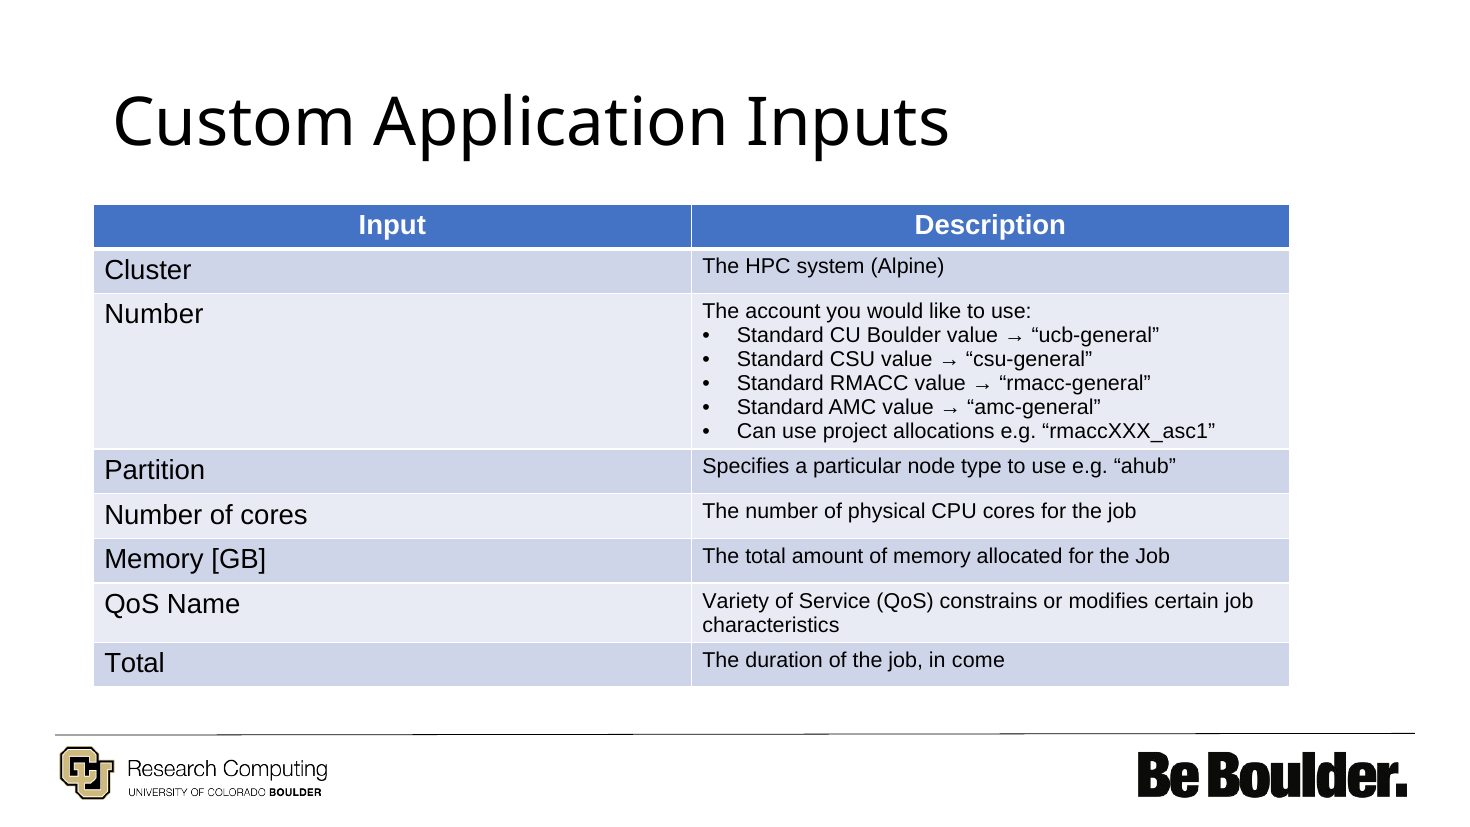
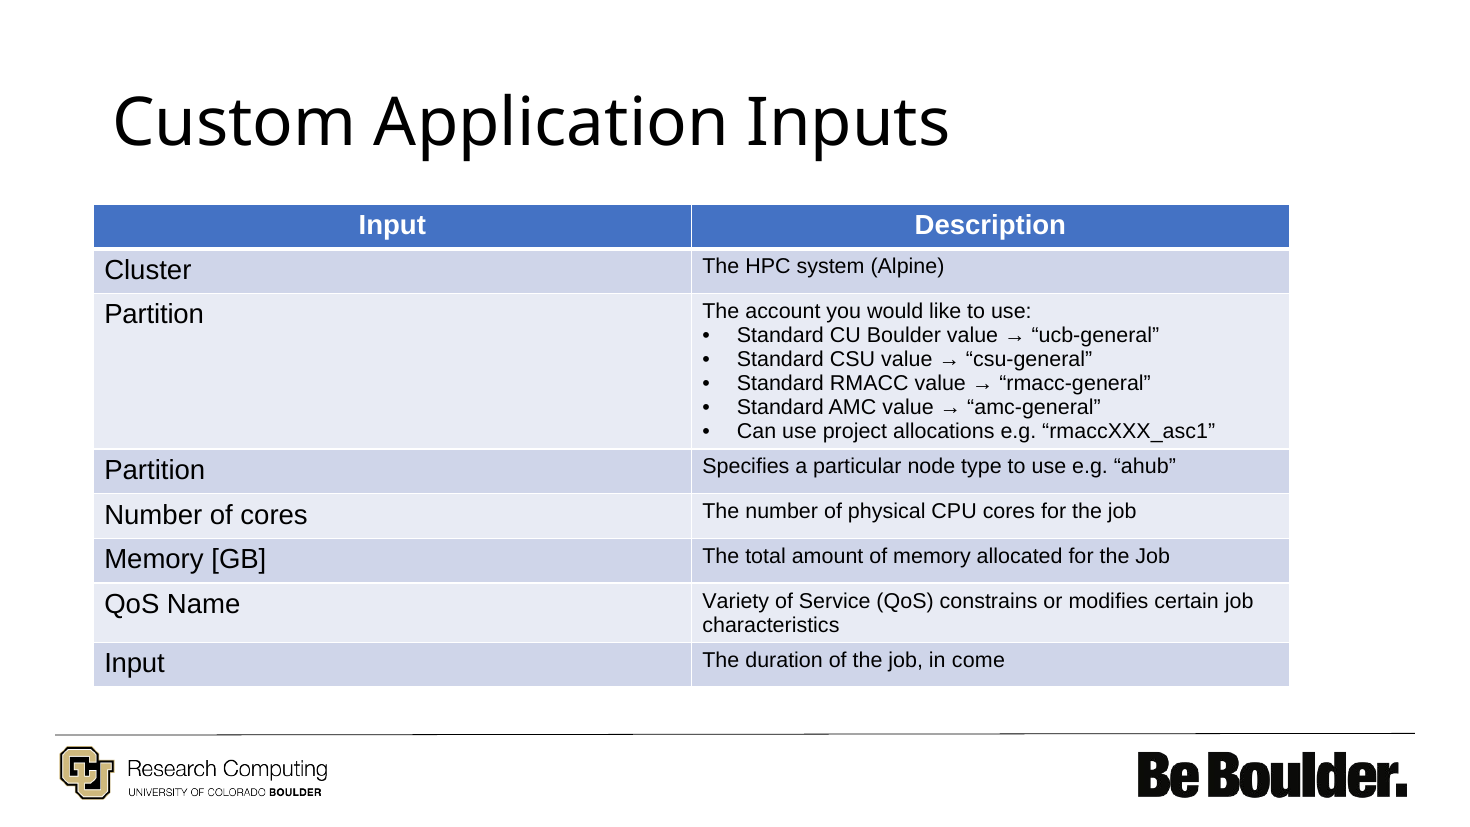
Number: Number -> Partition (154, 315)
Total: Total -> Input (134, 664)
